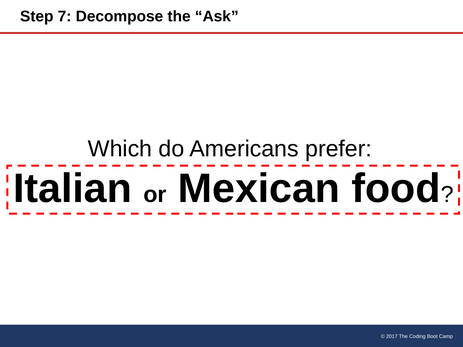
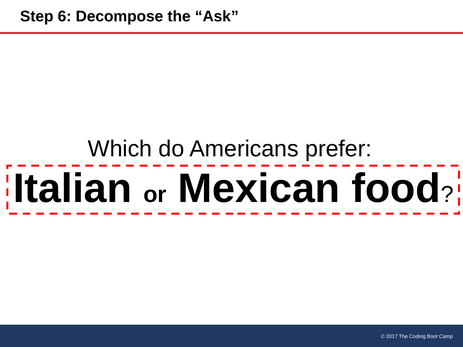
7: 7 -> 6 (65, 16)
